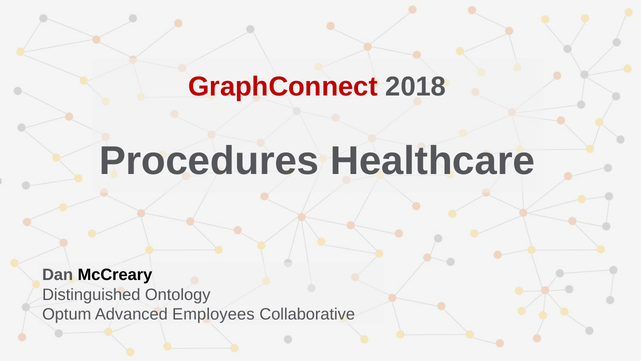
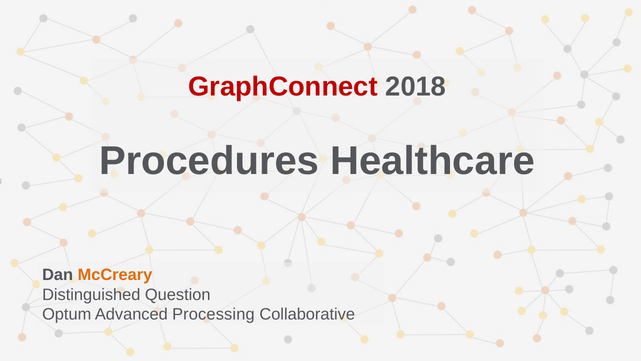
McCreary colour: black -> orange (115, 275)
Ontology: Ontology -> Question (178, 294)
Employees: Employees -> Processing (213, 314)
